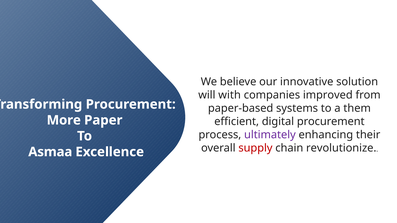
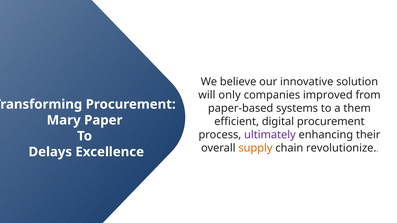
with: with -> only (230, 95)
More: More -> Mary (64, 120)
supply colour: red -> orange (255, 148)
Asmaa: Asmaa -> Delays (50, 152)
